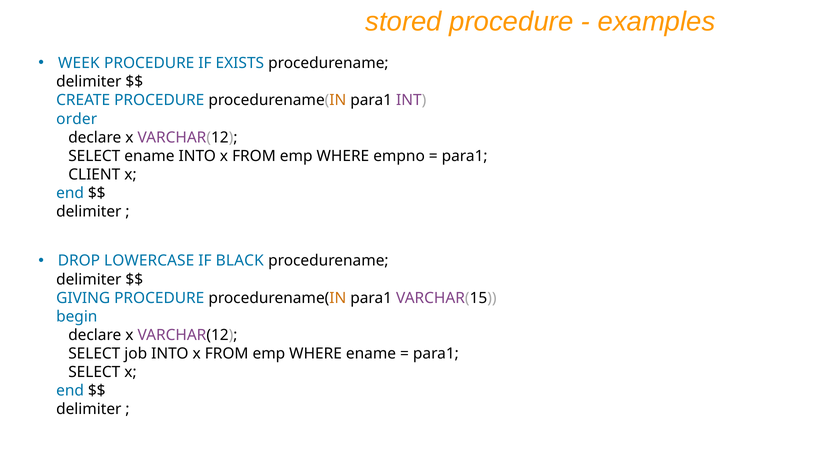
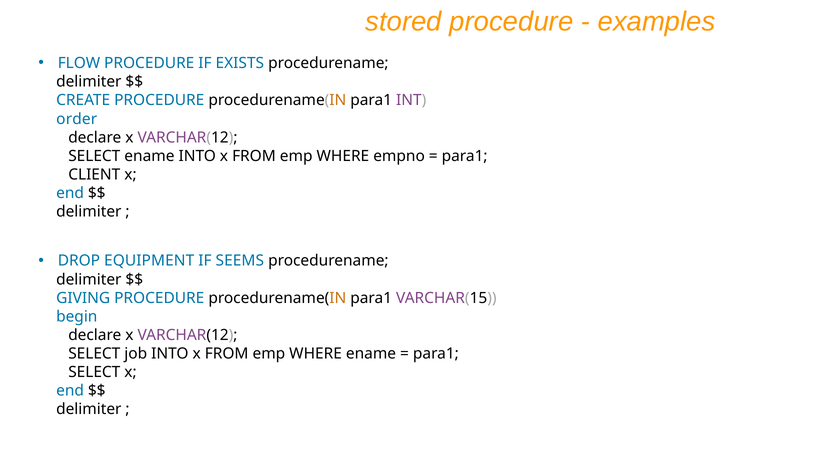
WEEK: WEEK -> FLOW (79, 63)
LOWERCASE: LOWERCASE -> EQUIPMENT (149, 261)
BLACK: BLACK -> SEEMS (240, 261)
